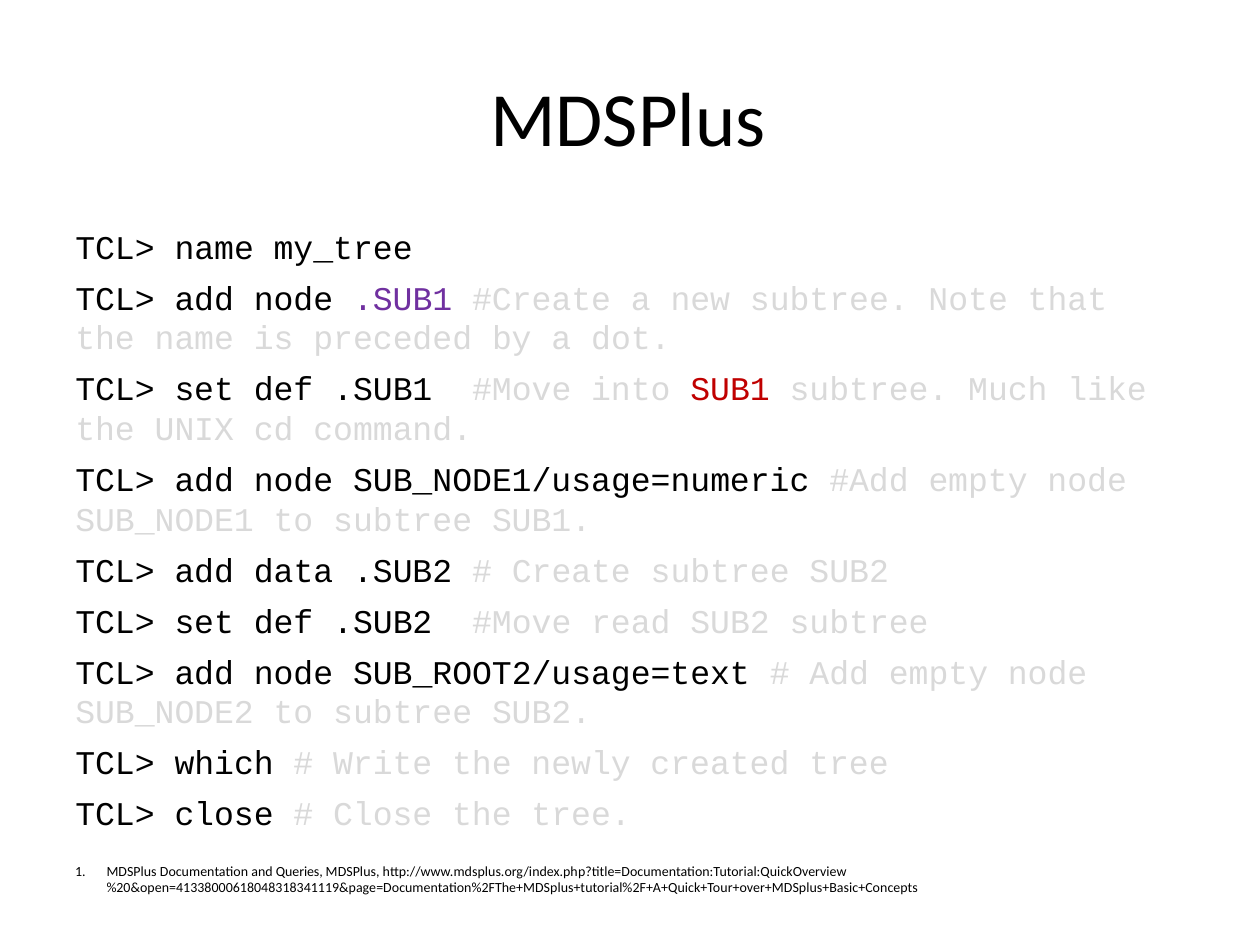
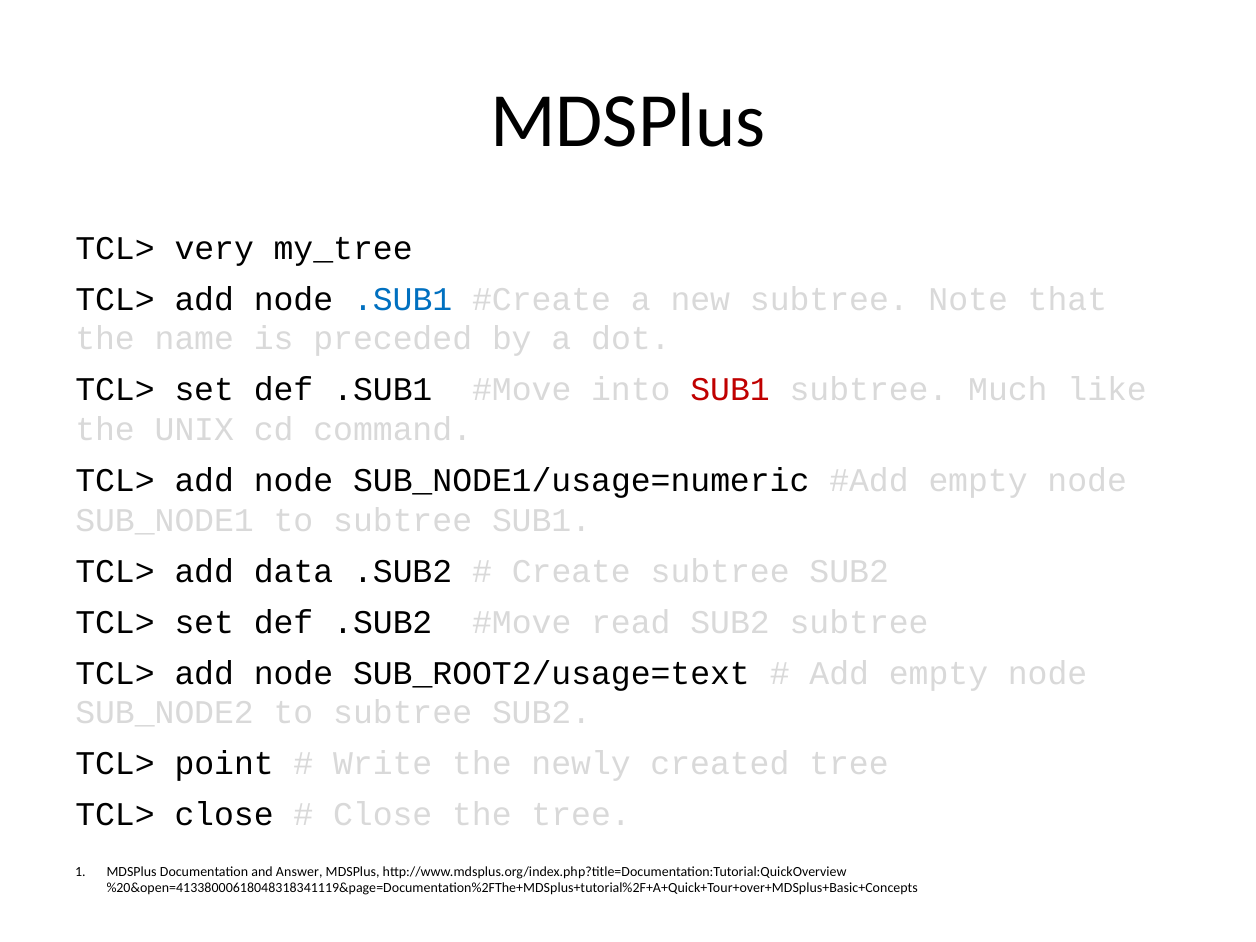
TCL> name: name -> very (214, 248)
.SUB1 colour: purple -> blue (403, 299)
which: which -> point (224, 764)
Queries: Queries -> Answer (299, 871)
